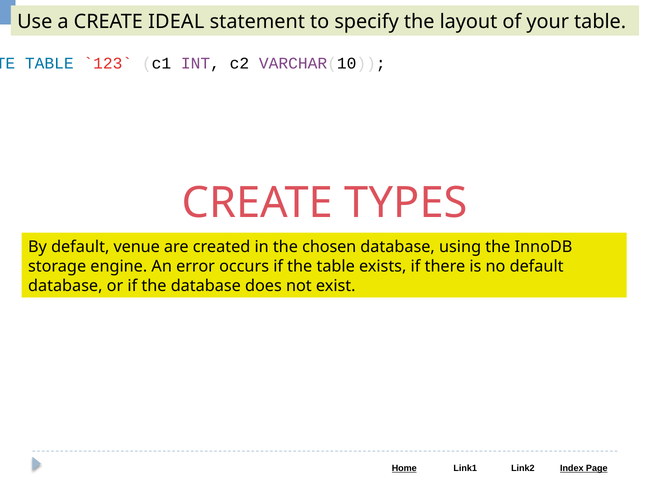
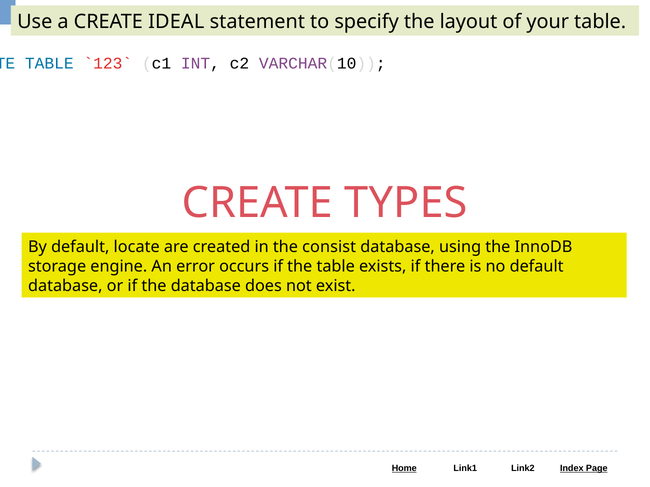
venue: venue -> locate (137, 247)
chosen: chosen -> consist (329, 247)
